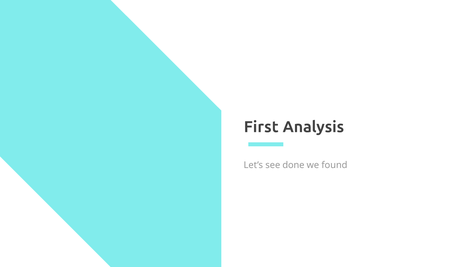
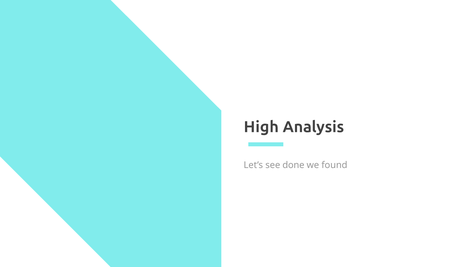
First: First -> High (261, 127)
